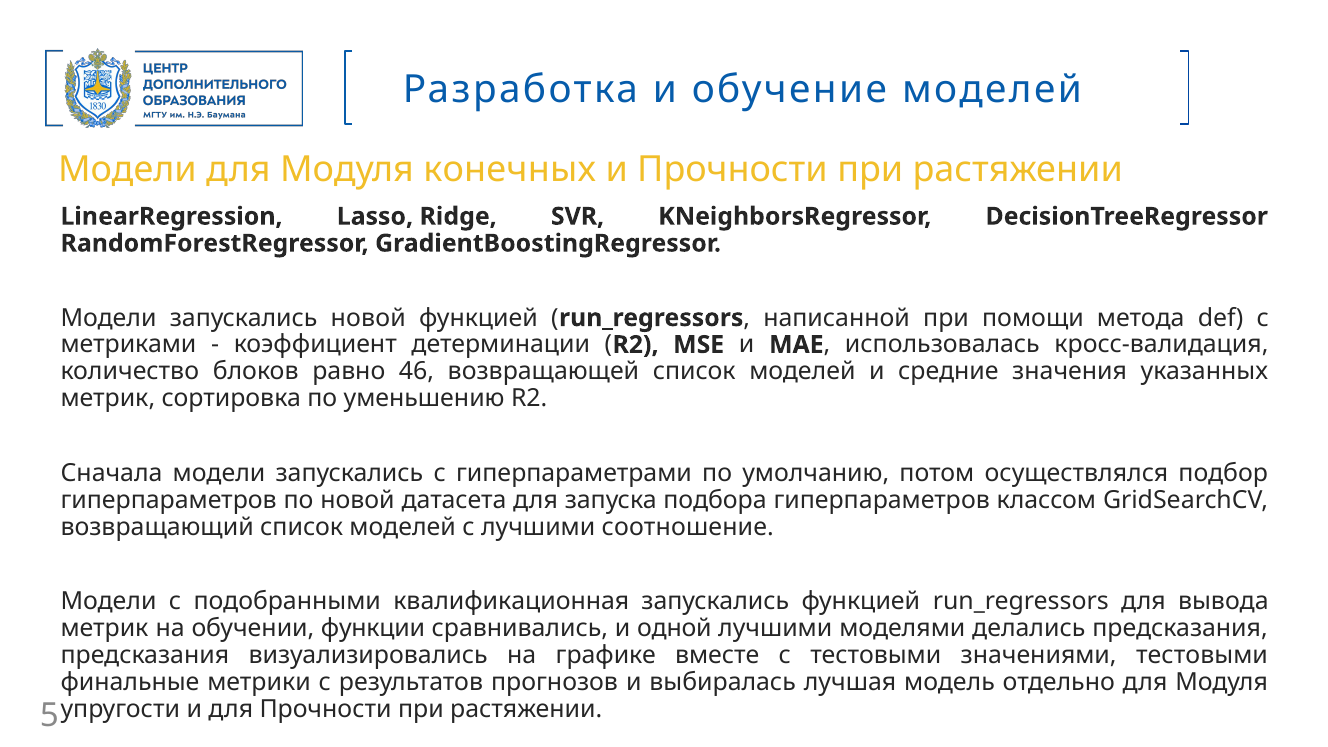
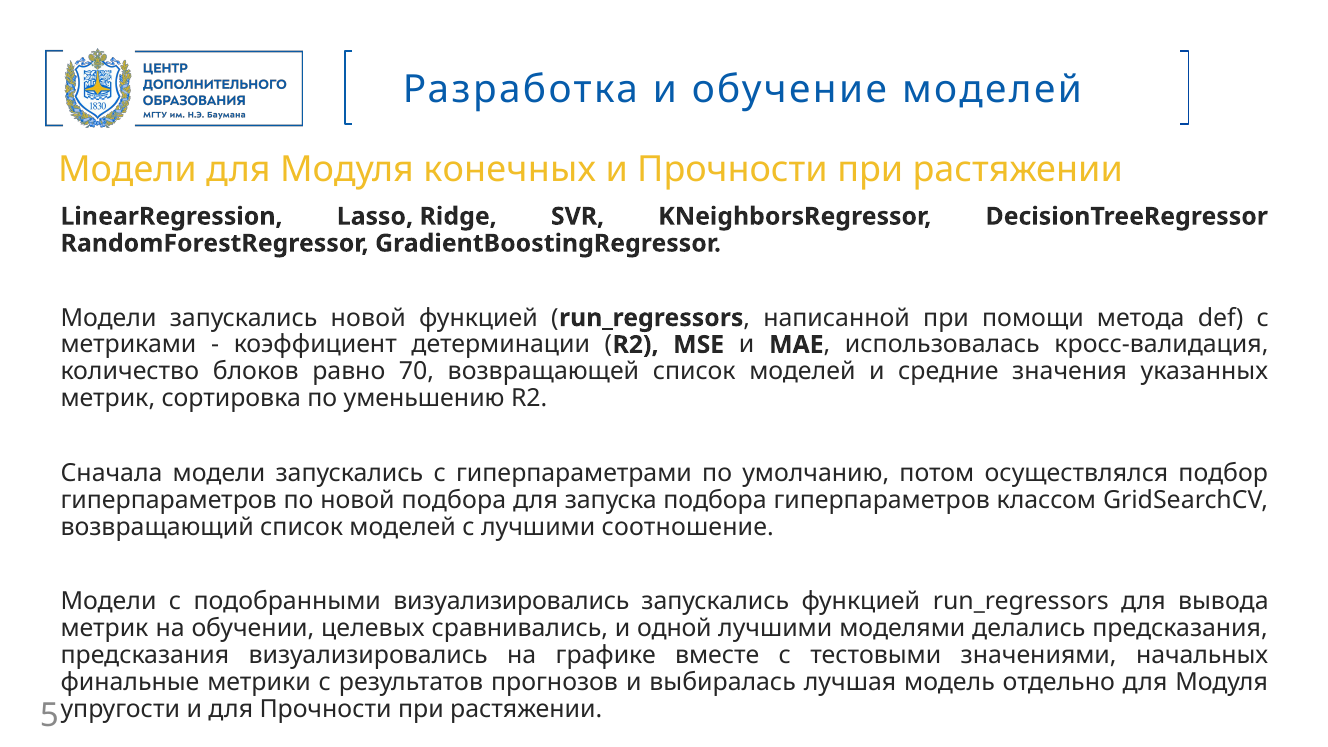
46: 46 -> 70 (417, 372)
новой датасета: датасета -> подбора (454, 500)
подобранными квалификационная: квалификационная -> визуализировались (511, 601)
функции: функции -> целевых (373, 628)
значениями тестовыми: тестовыми -> начальных (1202, 655)
